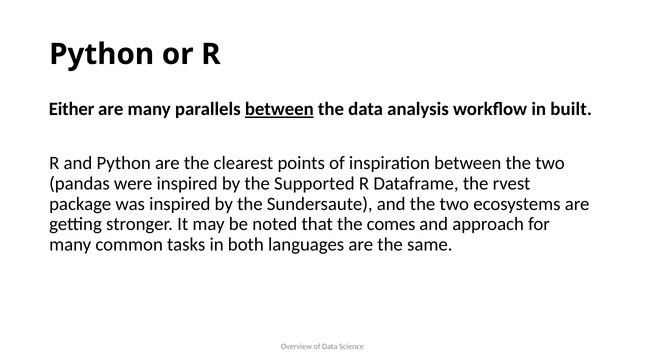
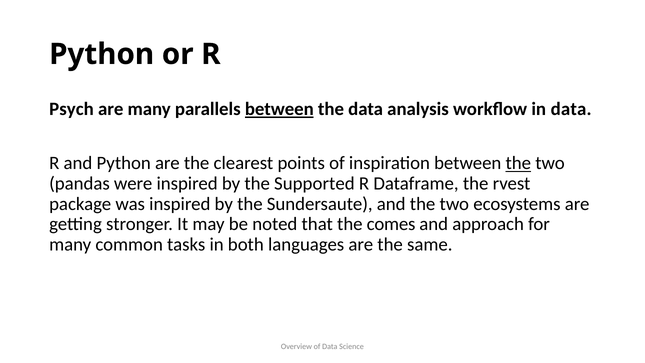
Either: Either -> Psych (71, 109)
in built: built -> data (571, 109)
the underline: none -> present (518, 163)
